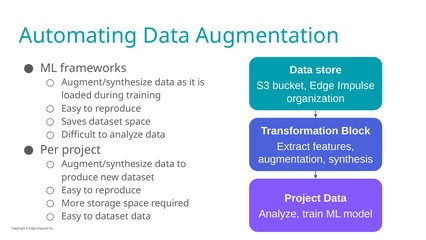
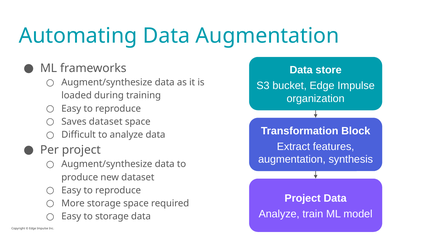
to dataset: dataset -> storage (112, 216)
